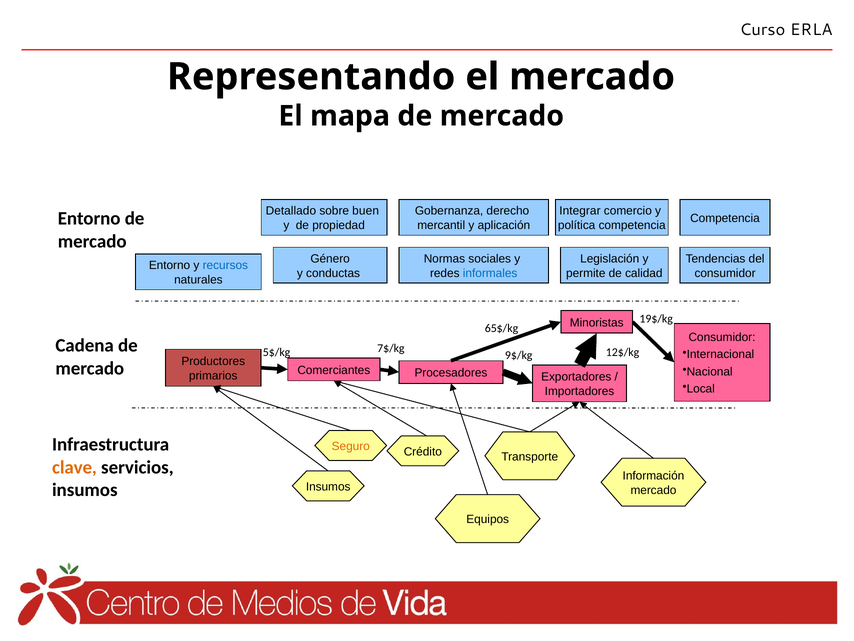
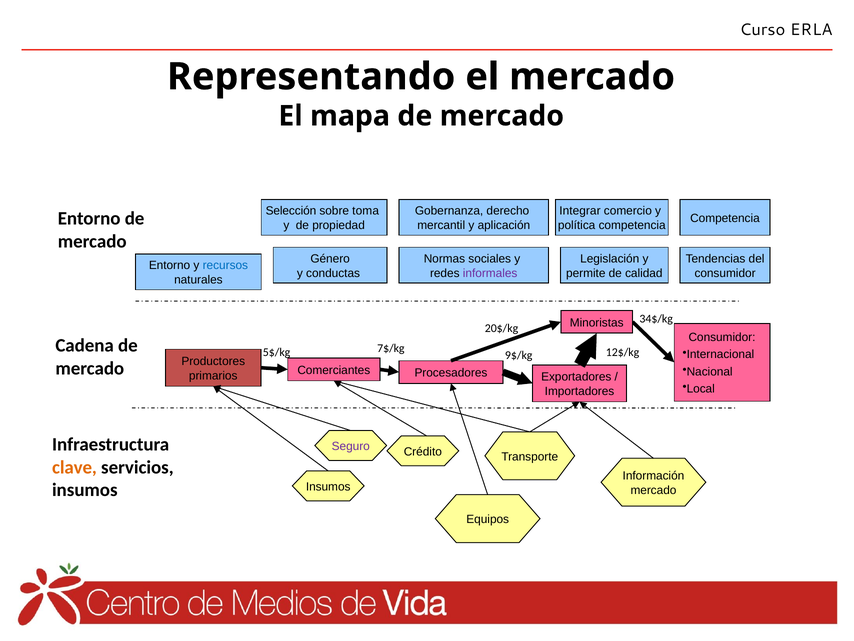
Detallado: Detallado -> Selección (291, 211)
buen: buen -> toma (366, 211)
informales colour: blue -> purple (490, 273)
19$/kg: 19$/kg -> 34$/kg (656, 318)
65$/kg: 65$/kg -> 20$/kg (502, 328)
Seguro colour: orange -> purple (351, 446)
